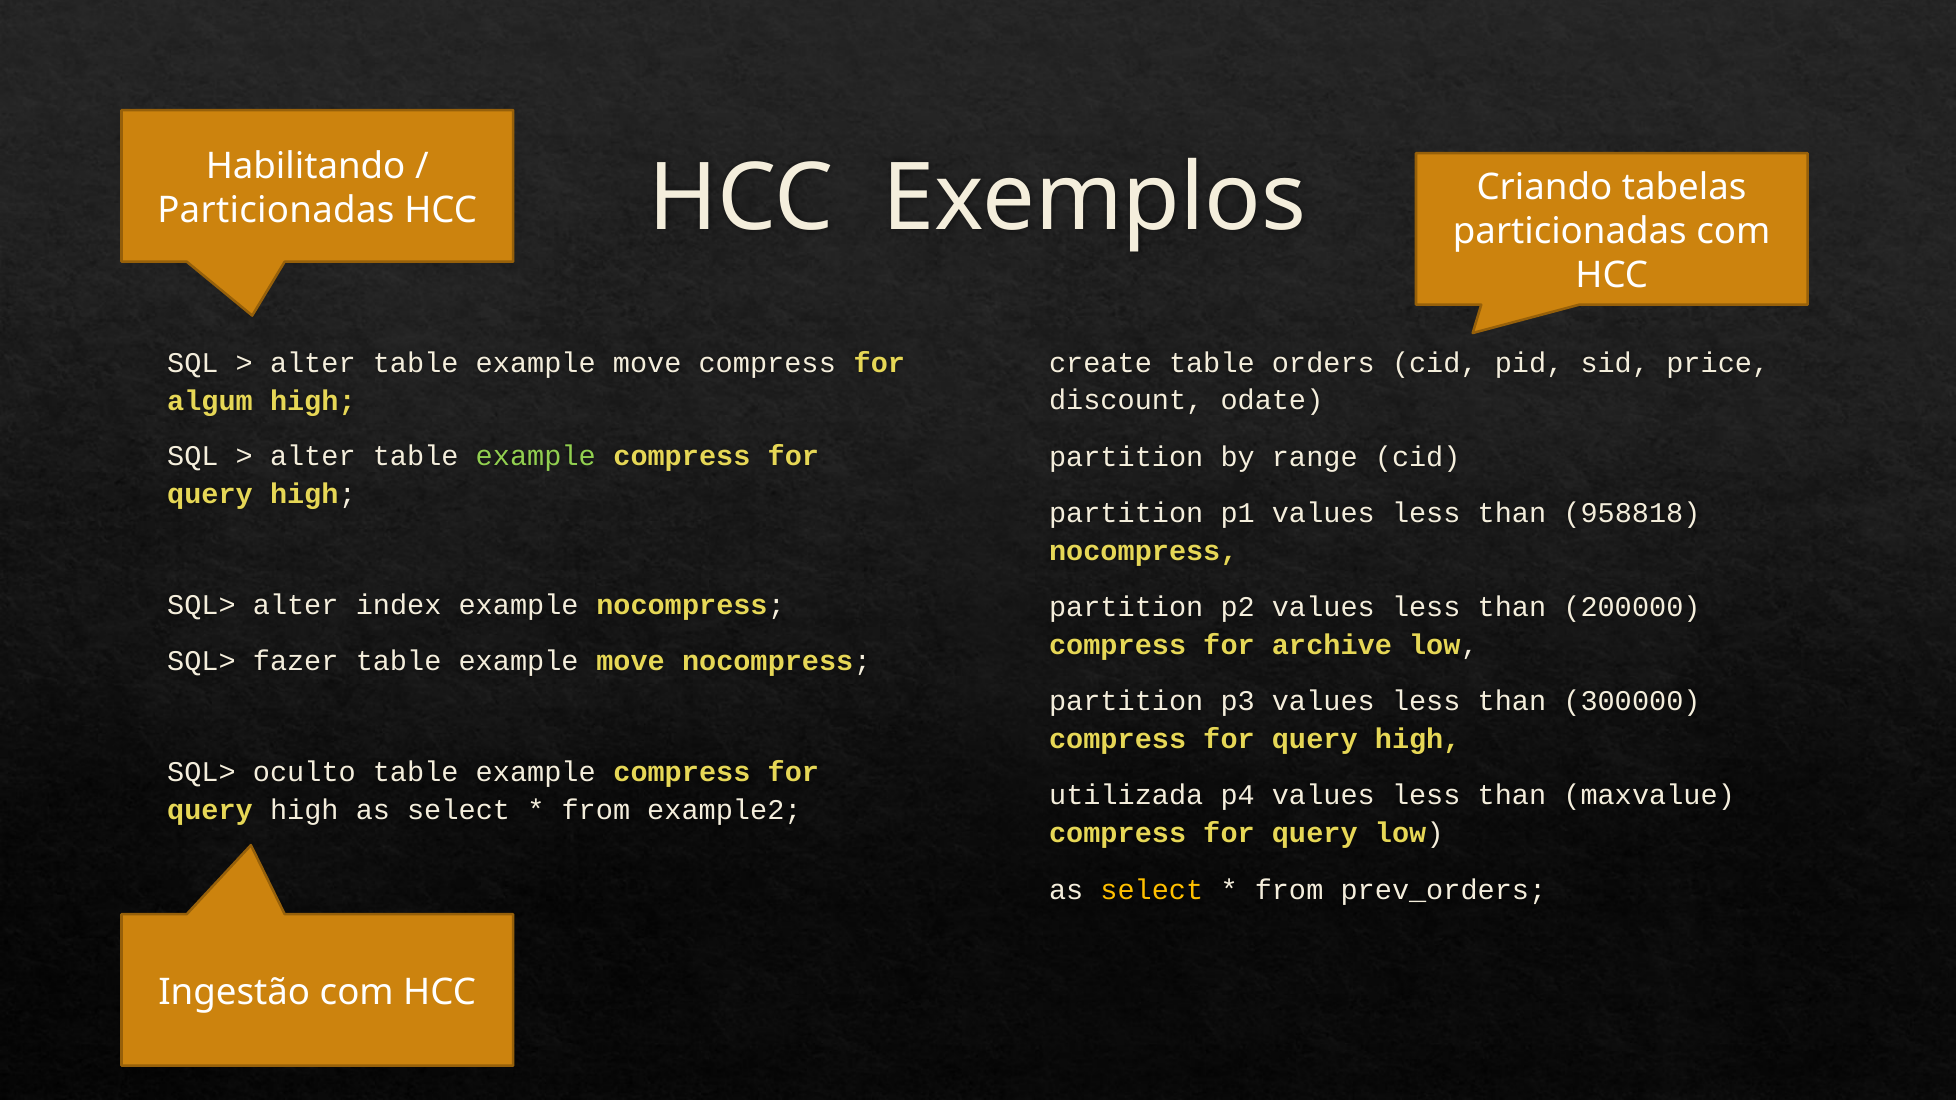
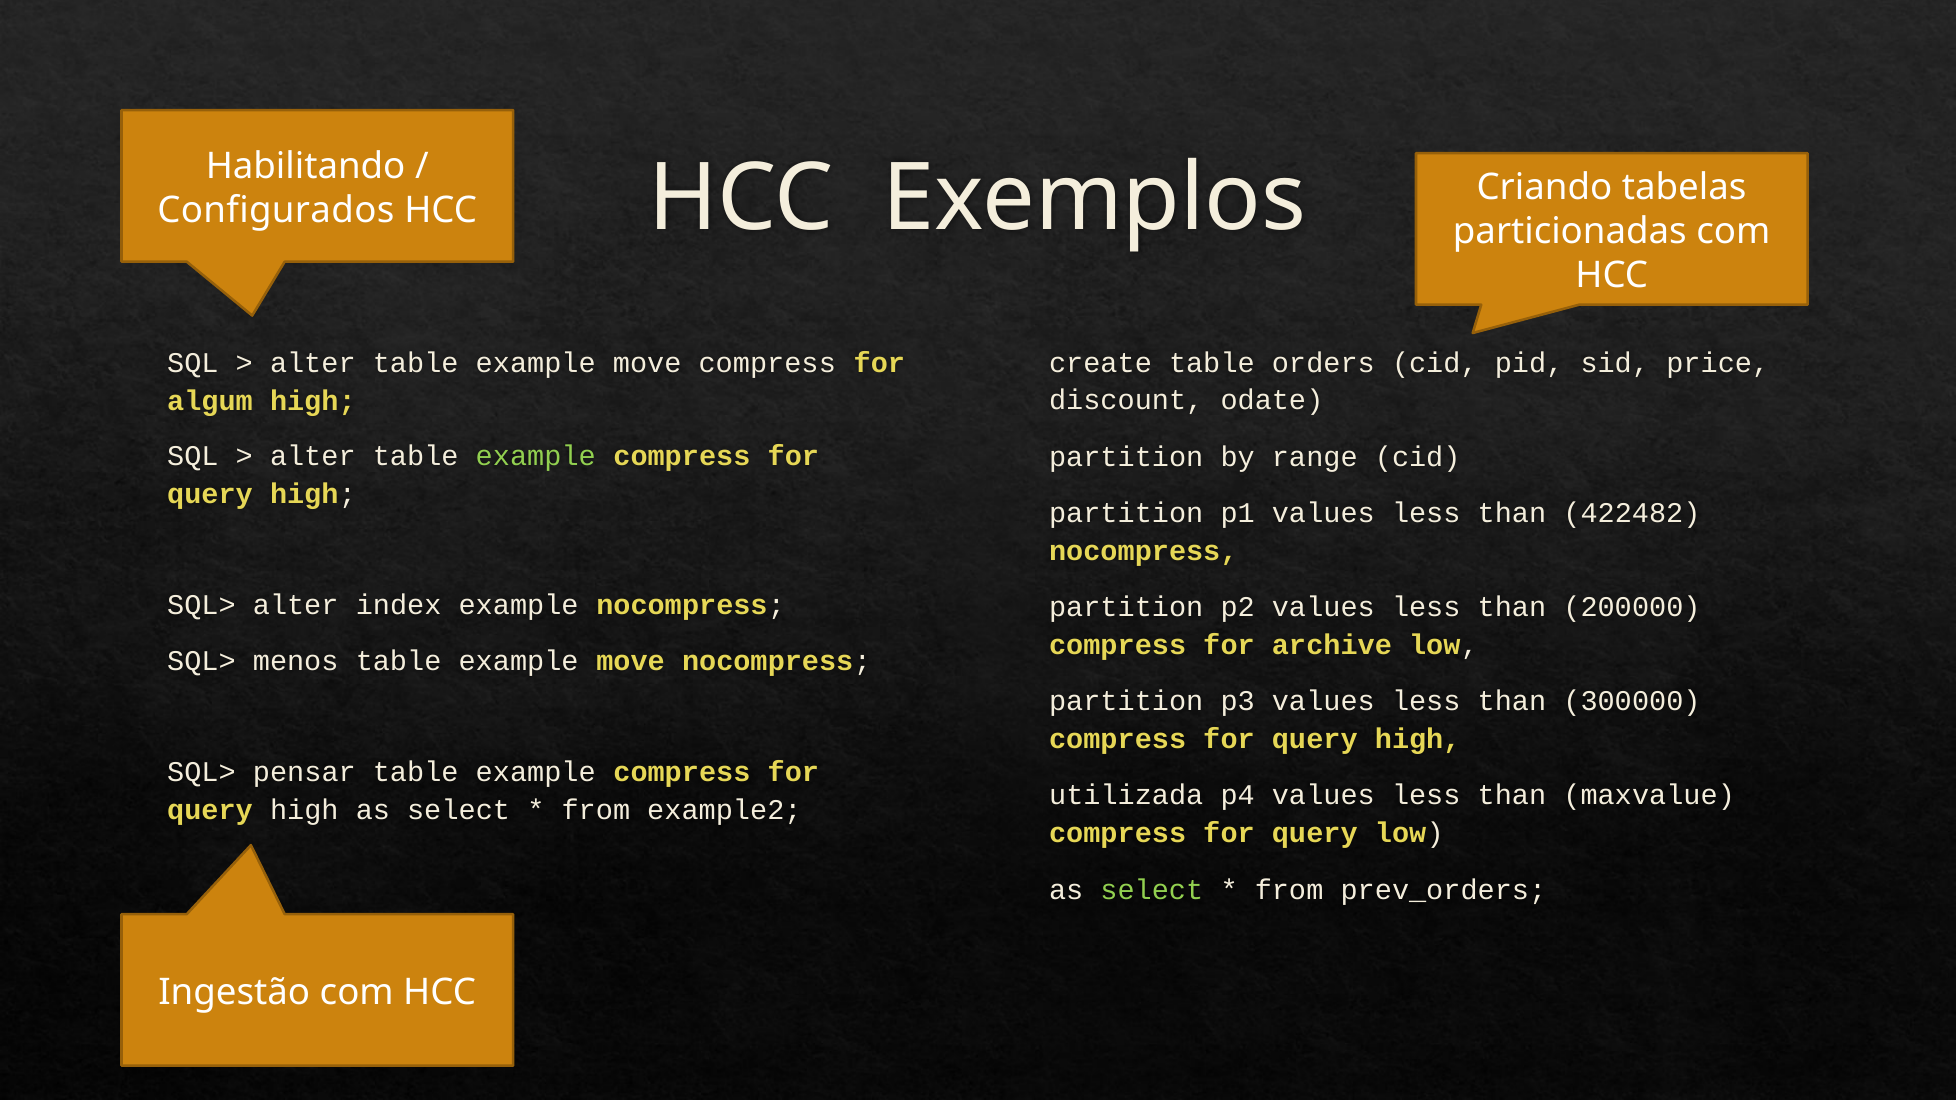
Particionadas: Particionadas -> Configurados (276, 210)
958818: 958818 -> 422482 (1632, 514)
fazer: fazer -> menos (296, 661)
oculto: oculto -> pensar (304, 773)
select colour: yellow -> light green (1152, 890)
